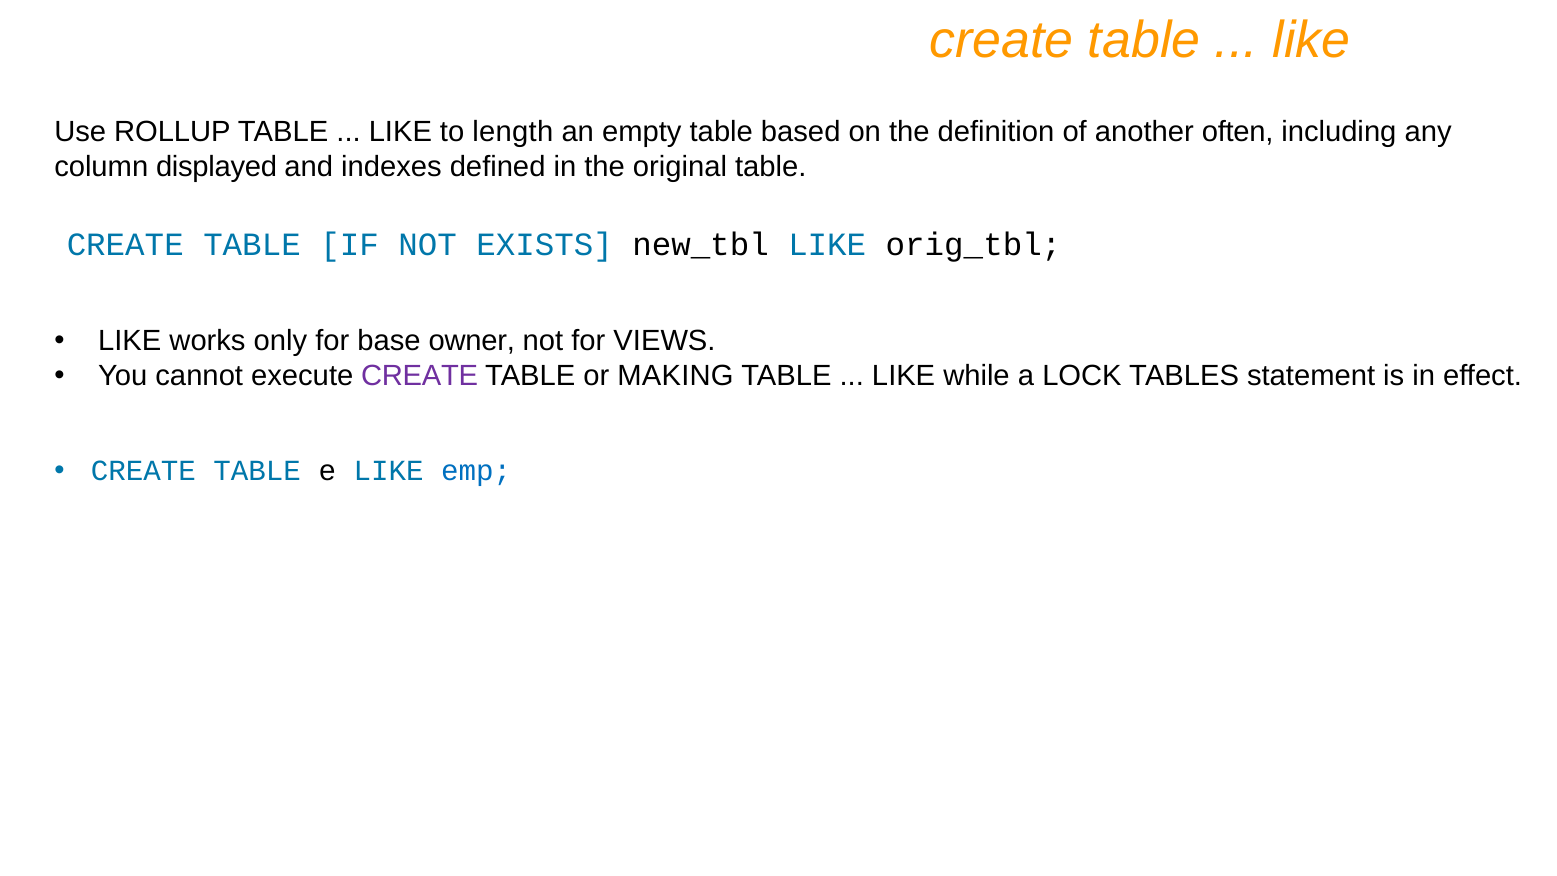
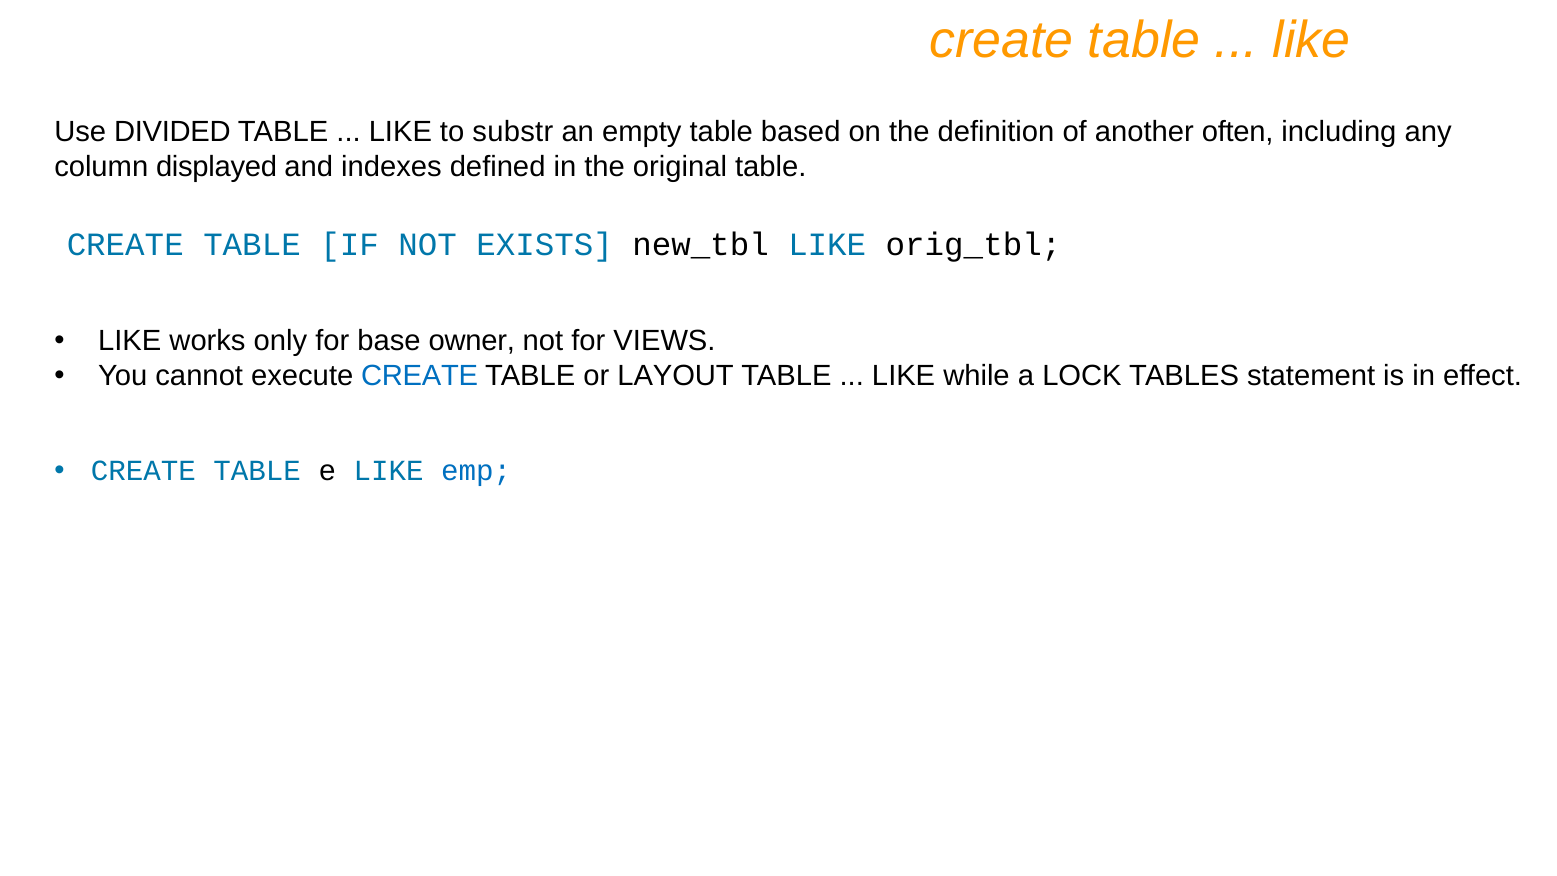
ROLLUP: ROLLUP -> DIVIDED (172, 132)
length: length -> substr (513, 132)
CREATE colour: purple -> blue (420, 376)
MAKING: MAKING -> LAYOUT (676, 376)
